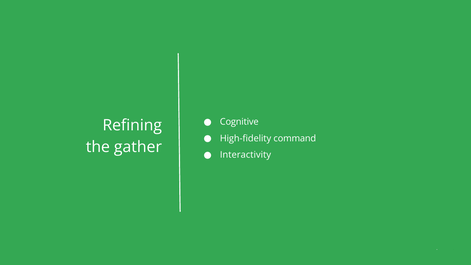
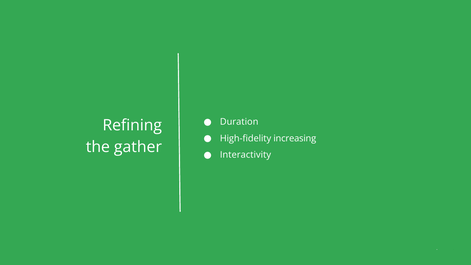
Cognitive: Cognitive -> Duration (239, 122)
command: command -> increasing (295, 138)
